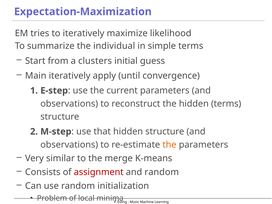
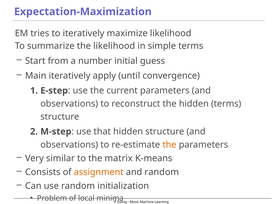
the individual: individual -> likelihood (114, 46)
clusters: clusters -> number (95, 61)
merge: merge -> matrix (119, 158)
assignment colour: red -> orange (99, 172)
